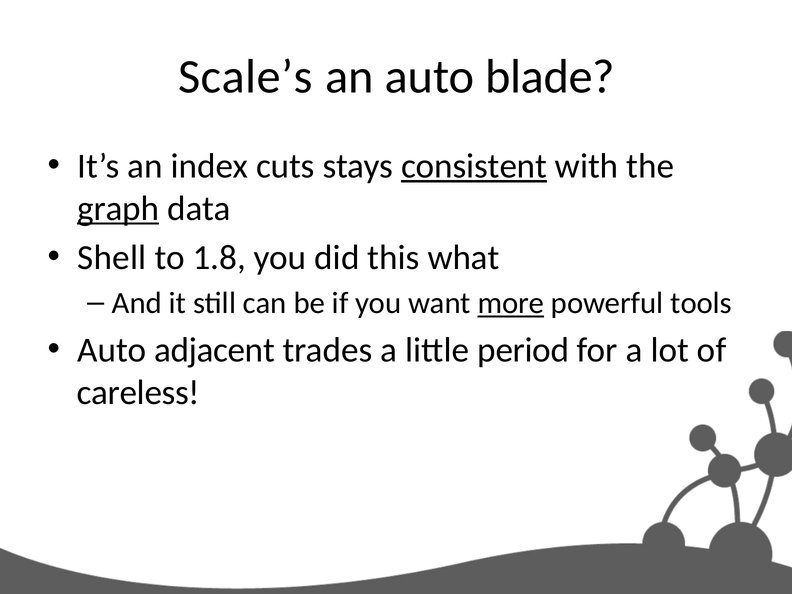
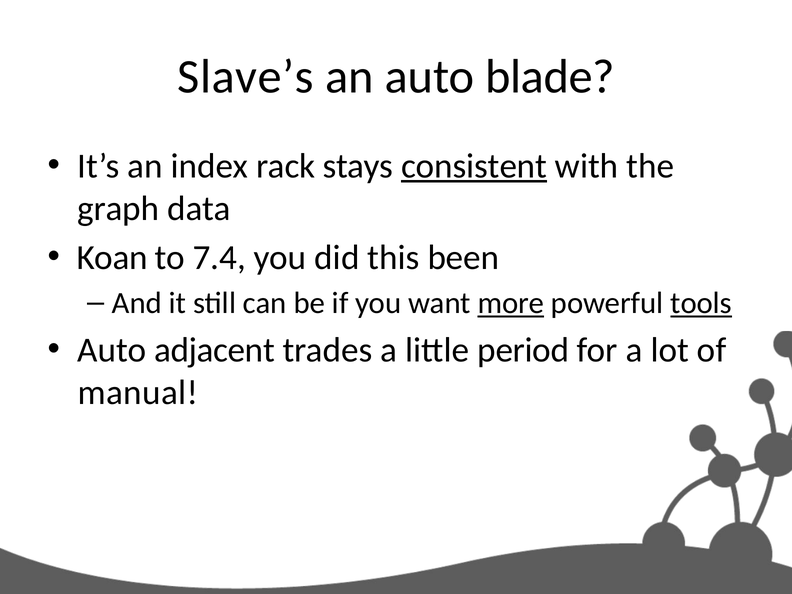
Scale’s: Scale’s -> Slave’s (245, 77)
cuts: cuts -> rack (286, 166)
graph underline: present -> none (118, 208)
Shell: Shell -> Koan (112, 258)
1.8: 1.8 -> 7.4 (219, 258)
what: what -> been (463, 258)
tools underline: none -> present (701, 303)
careless: careless -> manual (138, 392)
